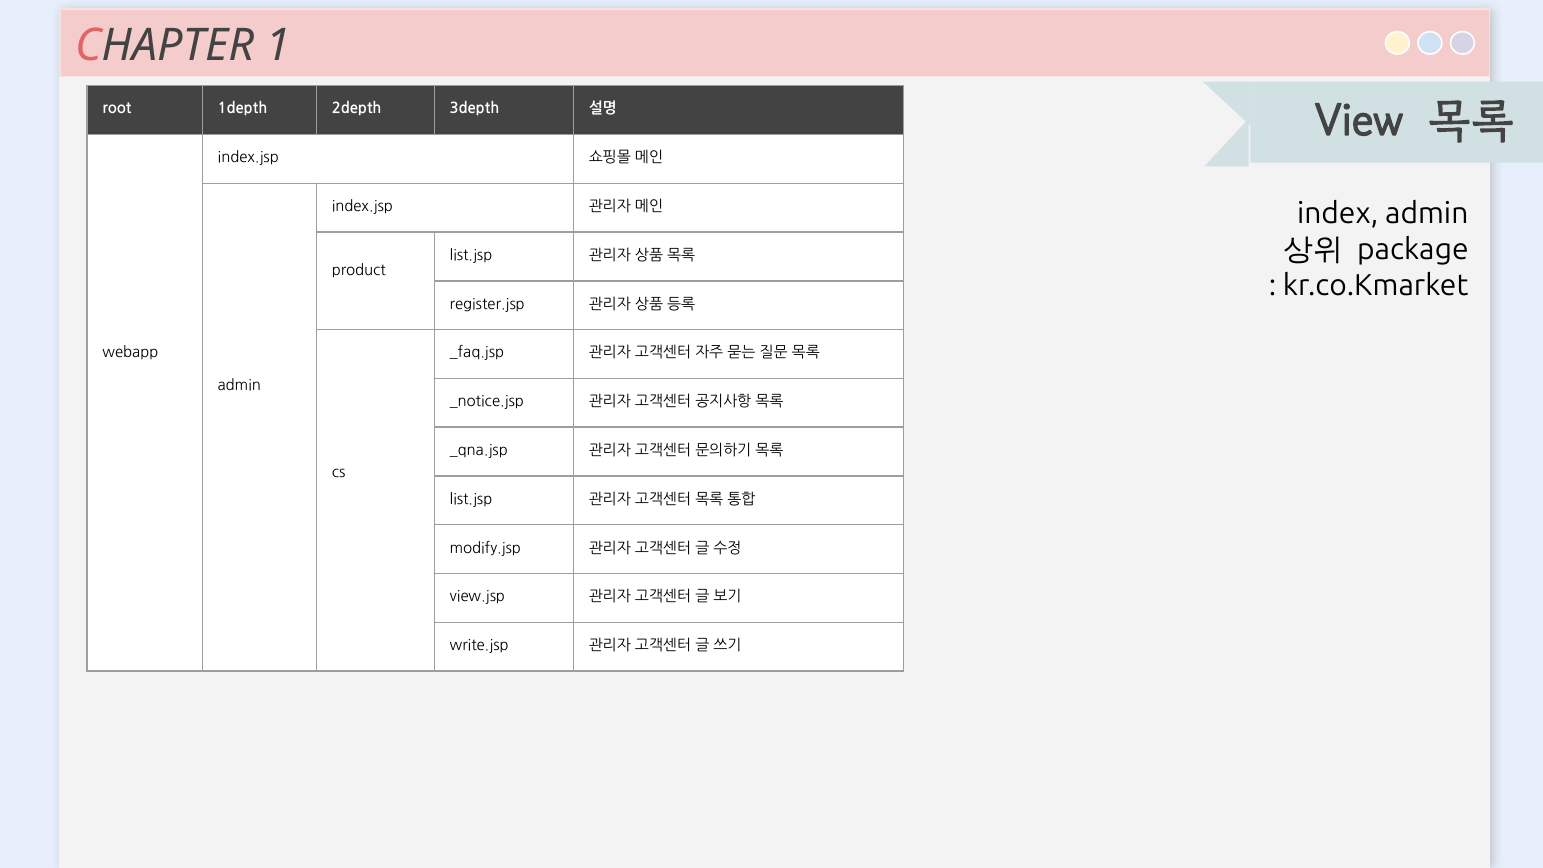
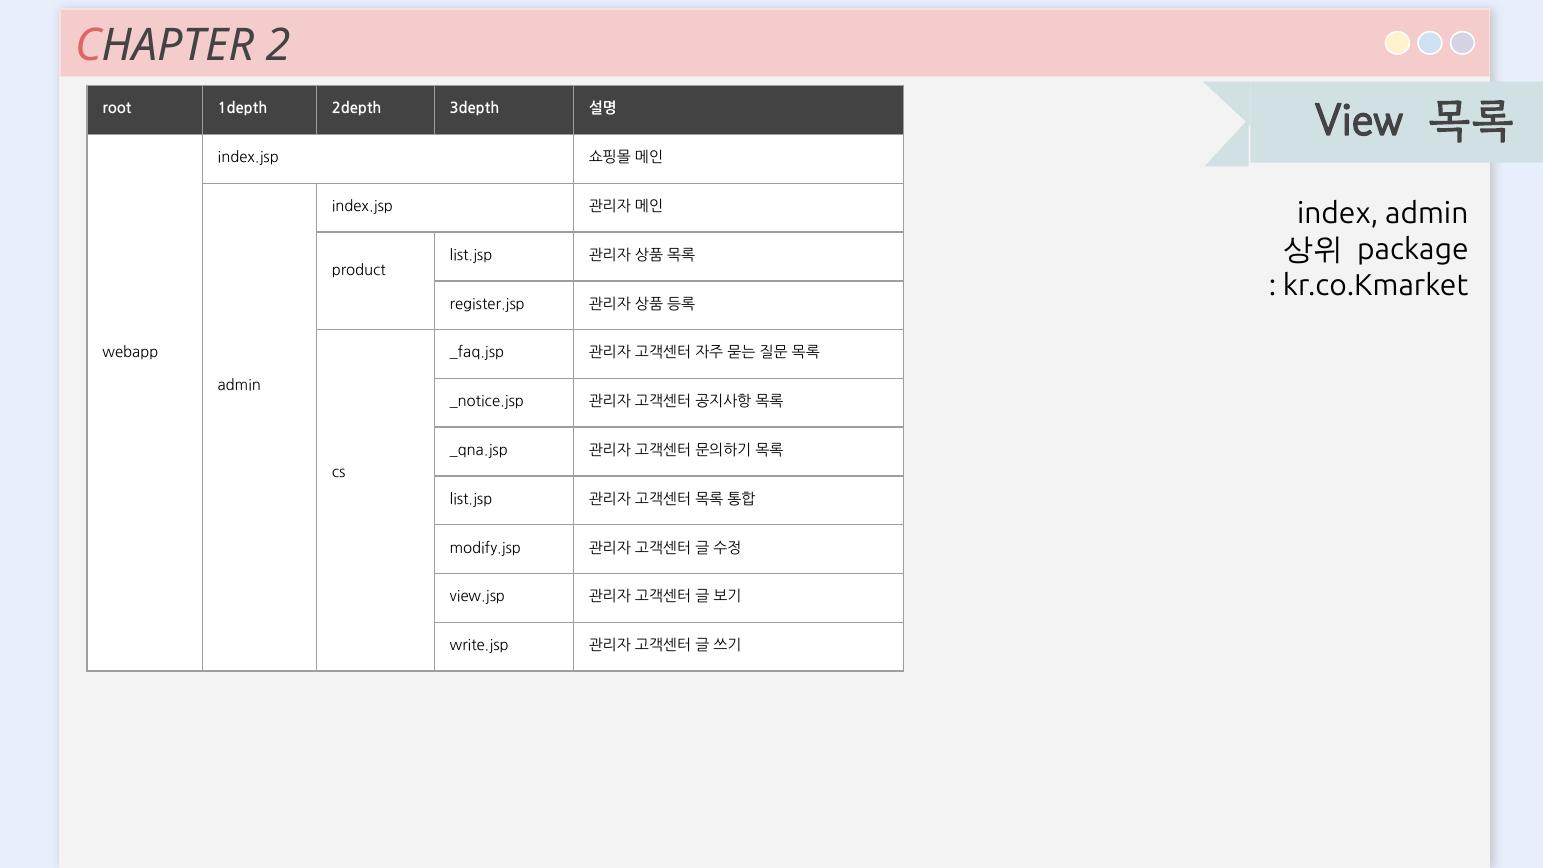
1: 1 -> 2 (278, 46)
